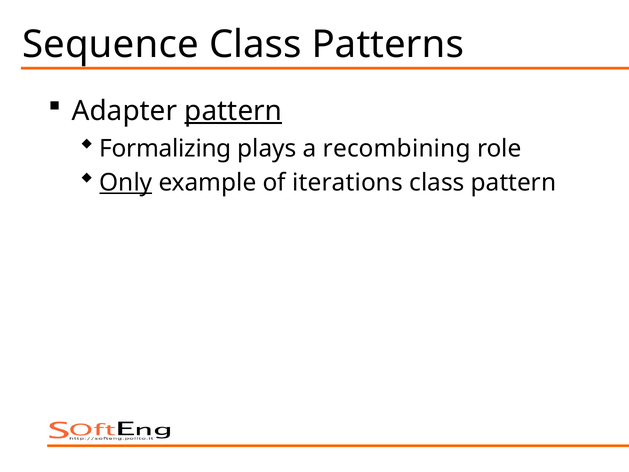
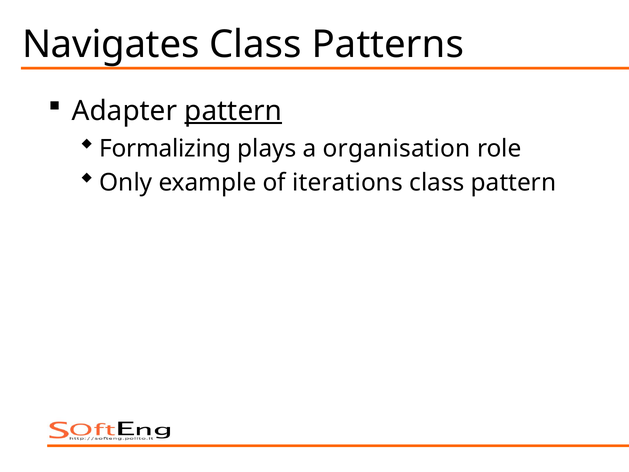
Sequence: Sequence -> Navigates (111, 45)
recombining: recombining -> organisation (397, 148)
Only underline: present -> none (126, 183)
